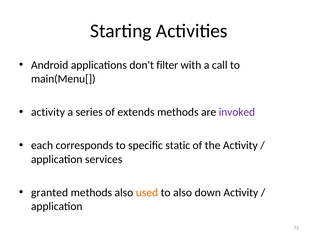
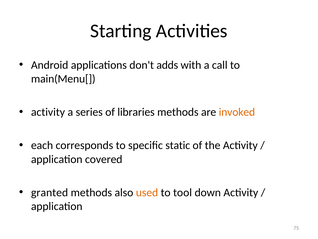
filter: filter -> adds (167, 65)
extends: extends -> libraries (136, 112)
invoked colour: purple -> orange (237, 112)
services: services -> covered (104, 159)
to also: also -> tool (183, 192)
